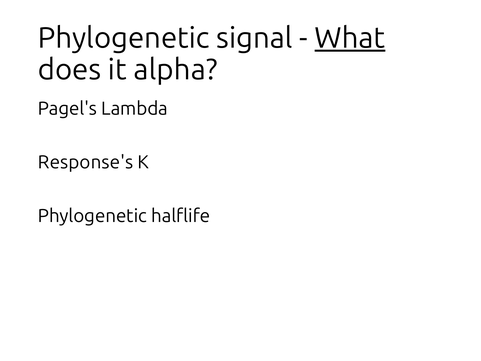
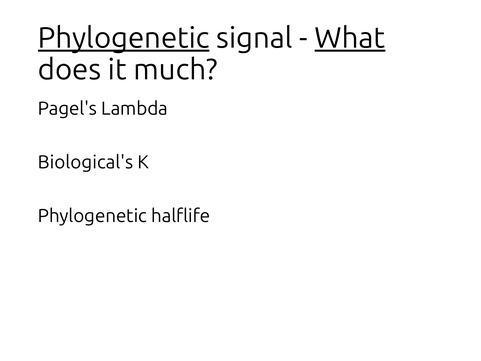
Phylogenetic underline: none -> present (124, 38)
alpha: alpha -> much (176, 70)
Response's: Response's -> Biological's (86, 162)
